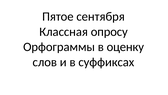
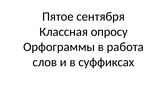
оценку: оценку -> работа (125, 47)
